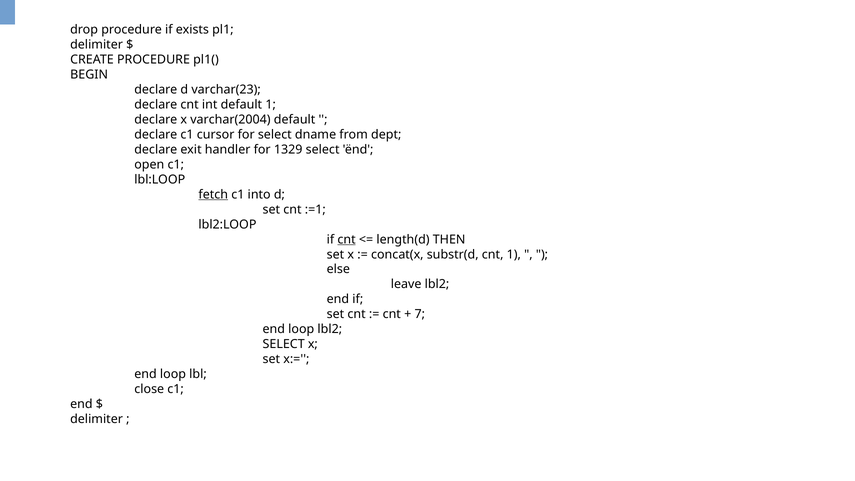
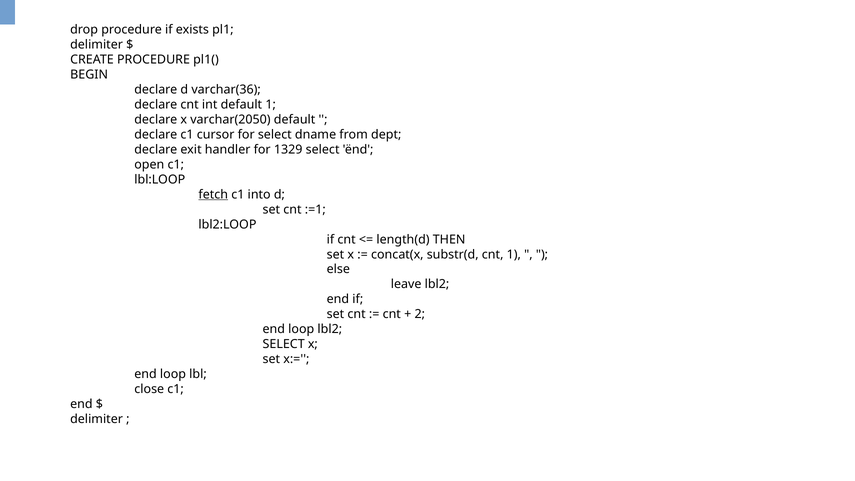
varchar(23: varchar(23 -> varchar(36 (226, 90)
varchar(2004: varchar(2004 -> varchar(2050 (230, 120)
cnt underline: present -> none (347, 239)
7: 7 -> 2 (420, 314)
